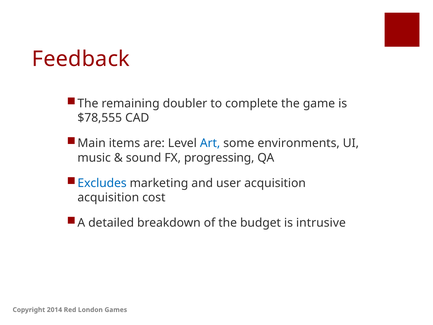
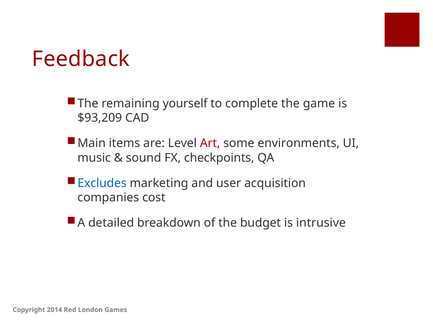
doubler: doubler -> yourself (185, 103)
$78,555: $78,555 -> $93,209 (100, 118)
Art colour: blue -> red (210, 143)
progressing: progressing -> checkpoints (219, 158)
acquisition: acquisition -> companies (108, 197)
